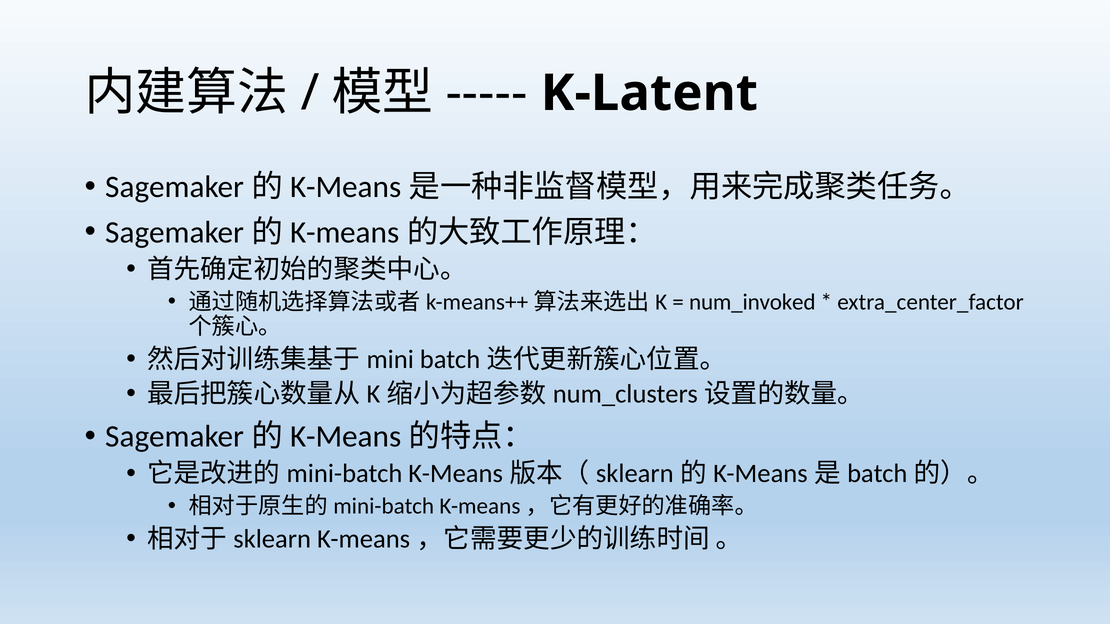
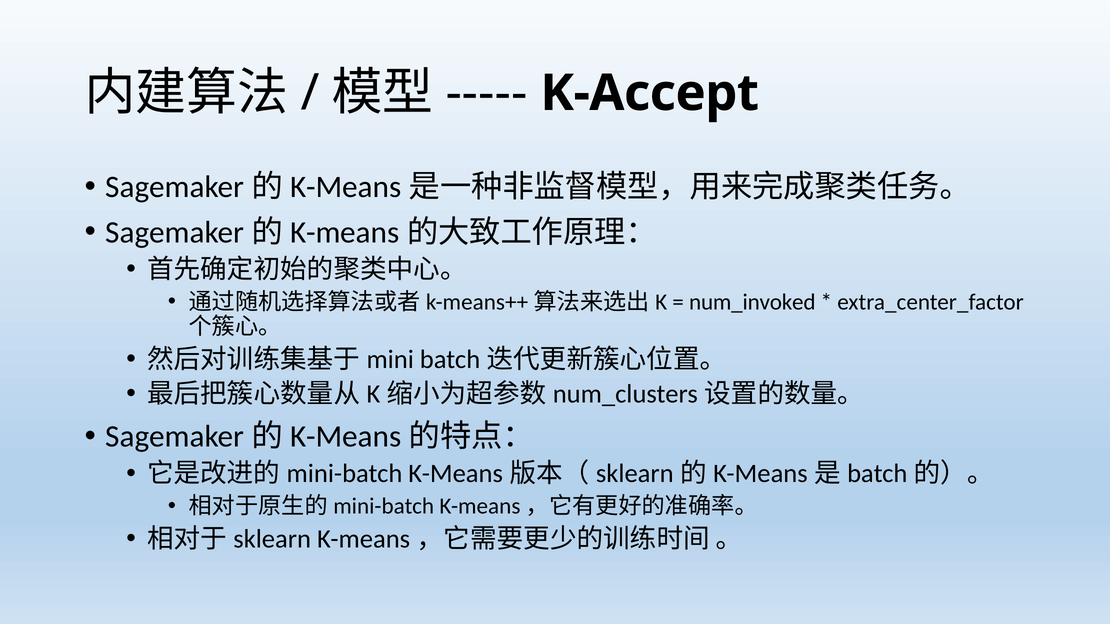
K-Latent: K-Latent -> K-Accept (650, 93)
